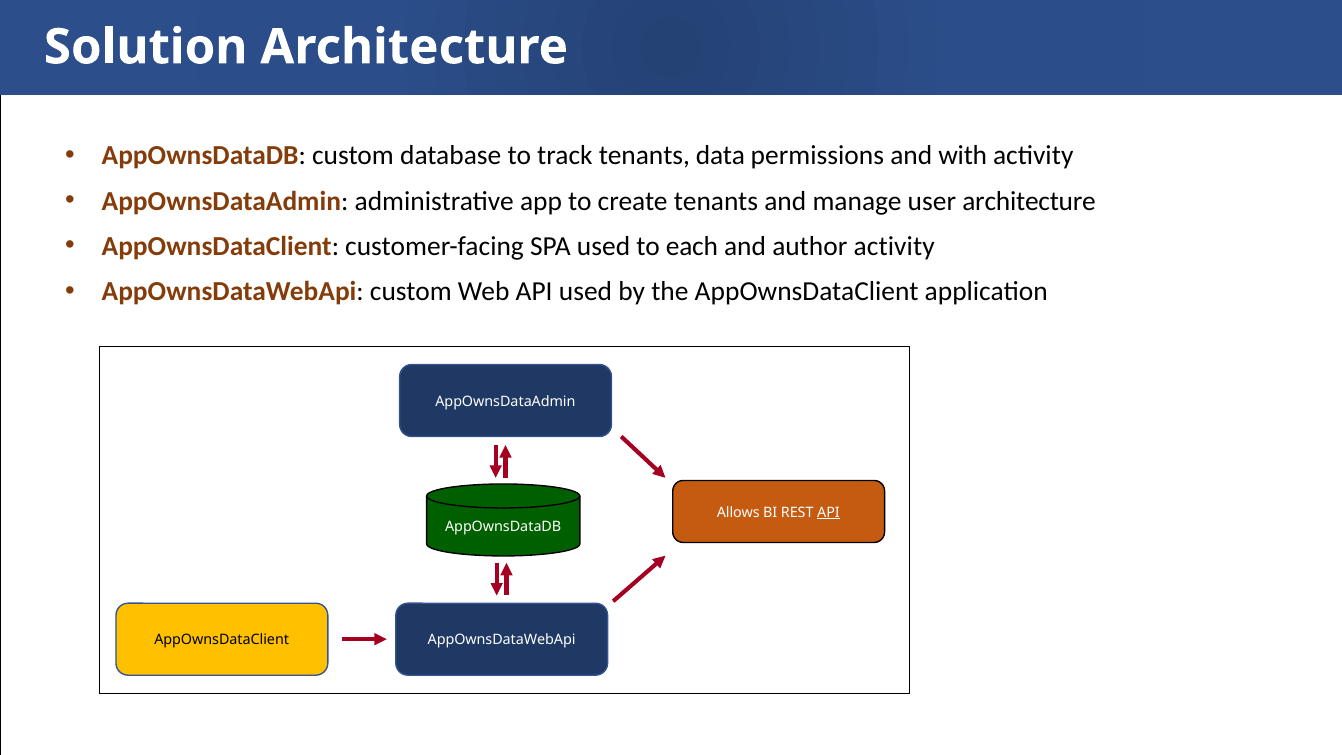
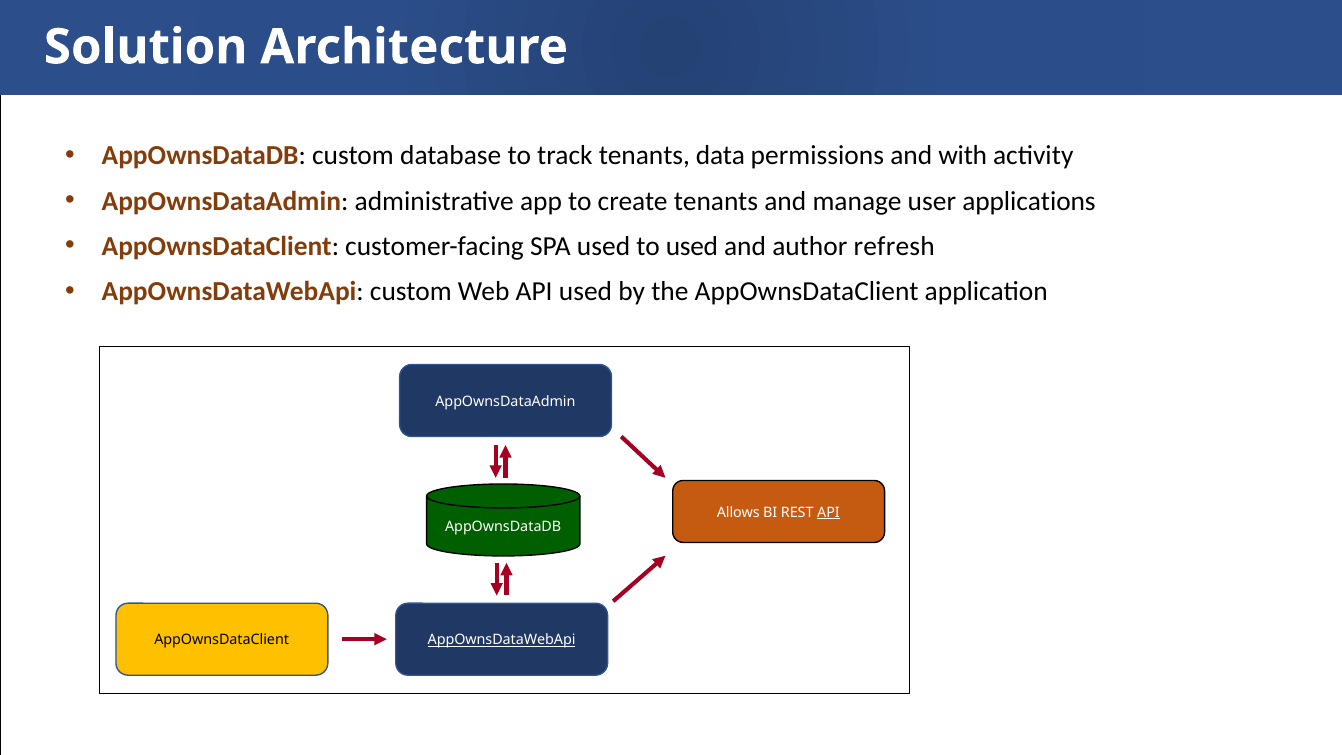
user architecture: architecture -> applications (1029, 201)
to each: each -> used (692, 246)
author activity: activity -> refresh (894, 246)
AppOwnsDataWebApi underline: none -> present (502, 640)
